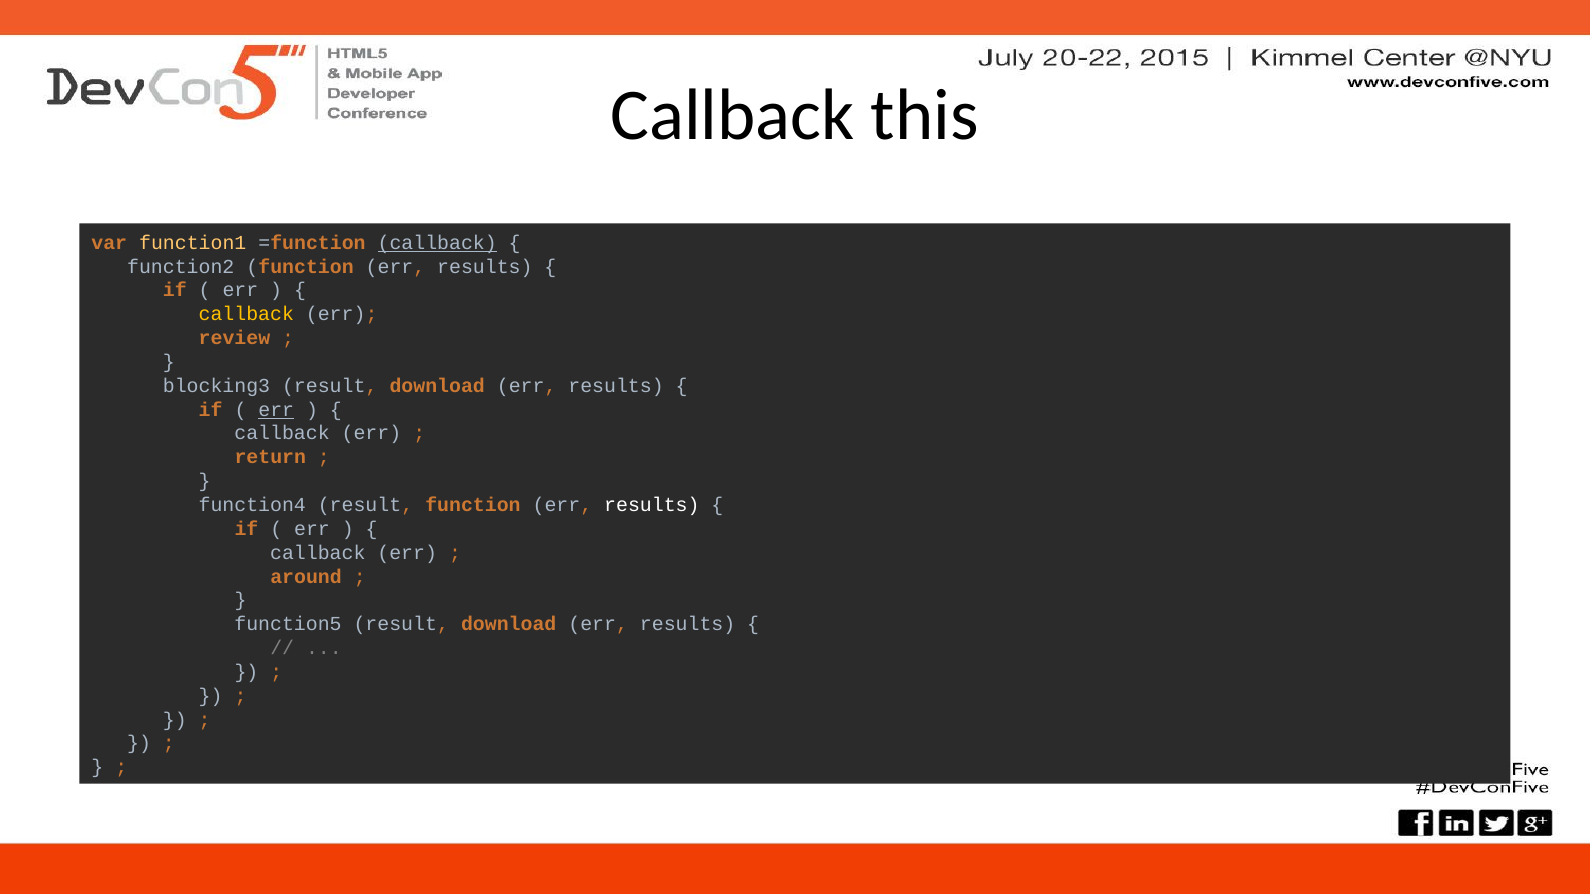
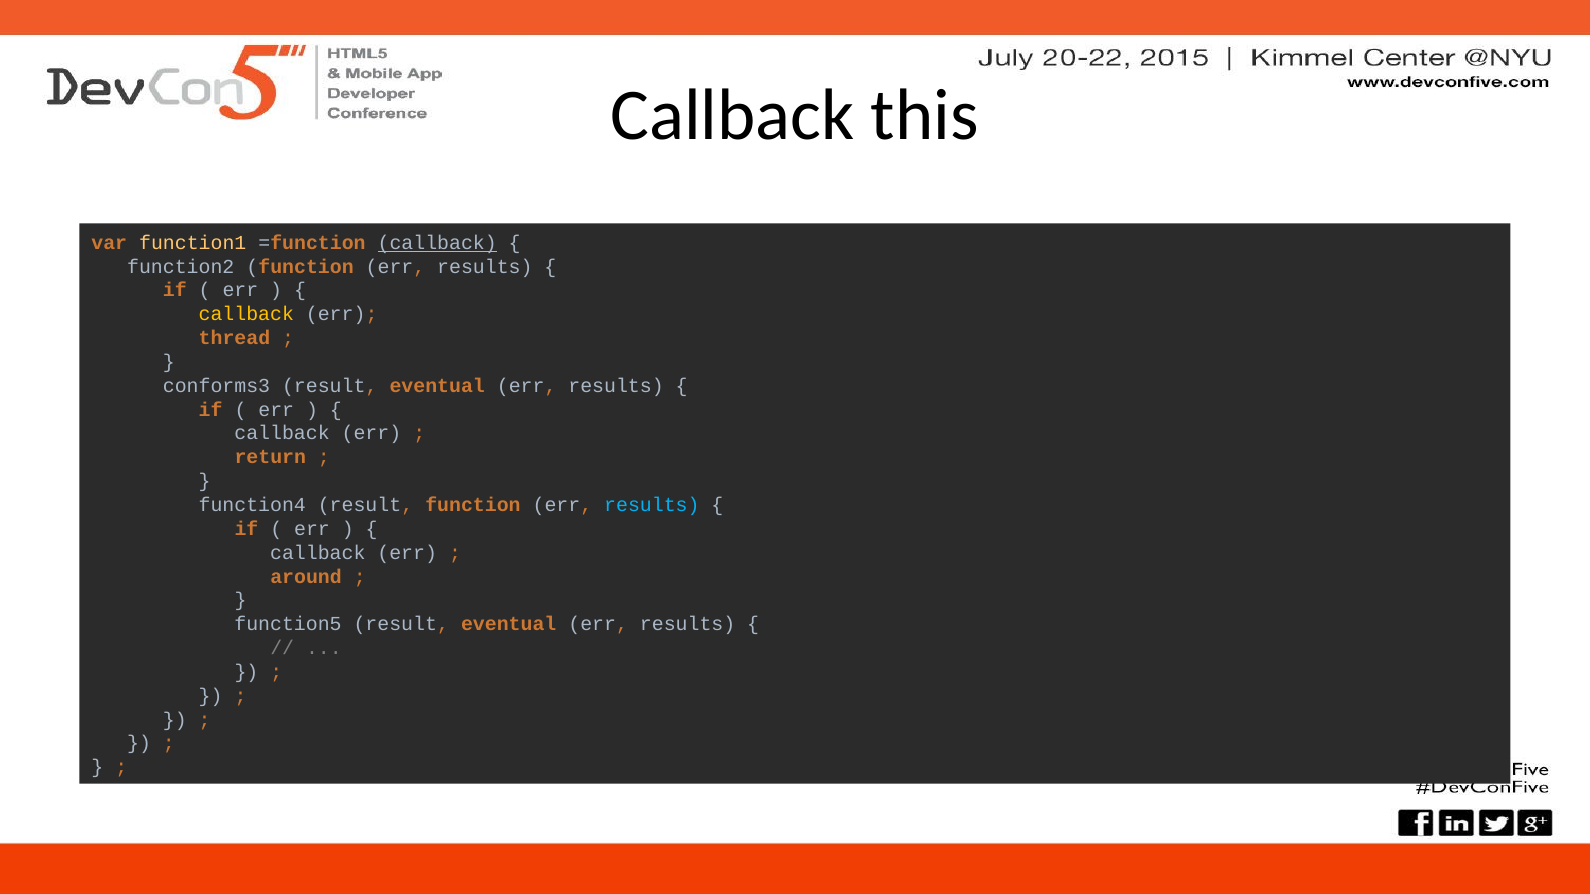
review: review -> thread (234, 338)
blocking3: blocking3 -> conforms3 (217, 386)
download: download -> eventual (437, 386)
err underline: present -> none (276, 410)
results colour: white -> light blue (652, 505)
function5 result download: download -> eventual (509, 624)
